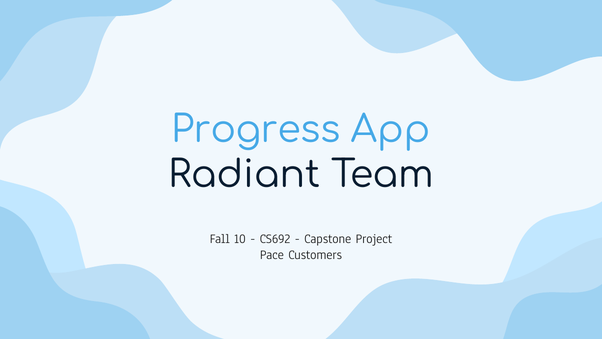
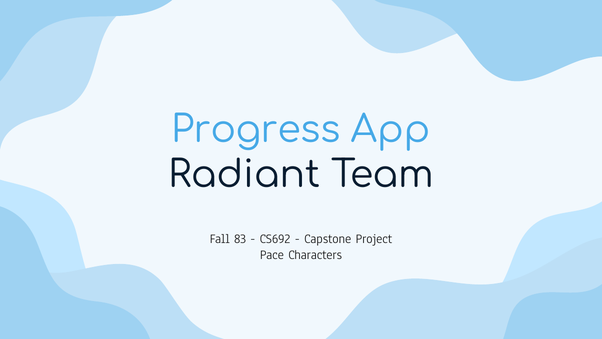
10: 10 -> 83 (240, 238)
Customers: Customers -> Characters (315, 255)
